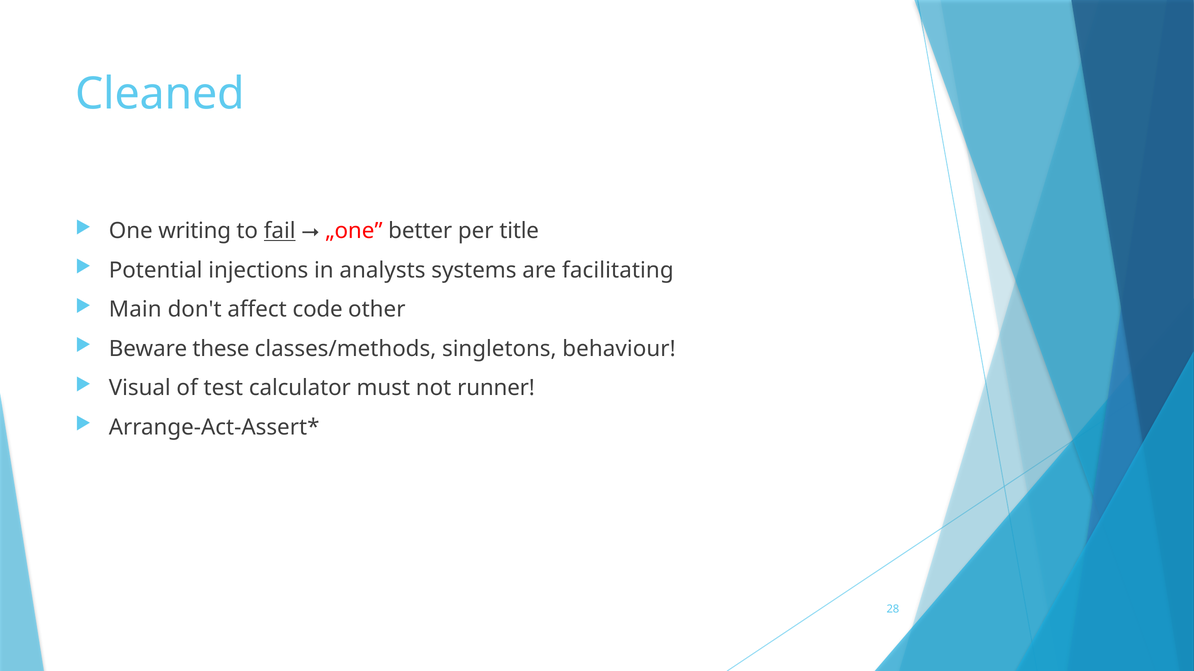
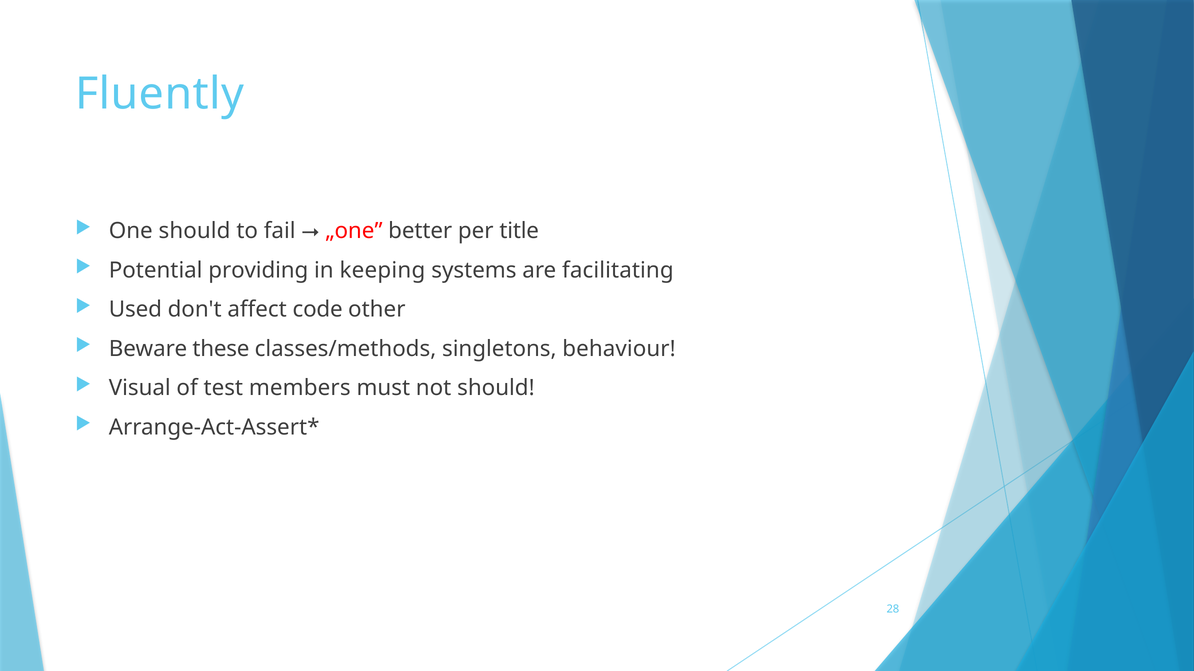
Cleaned: Cleaned -> Fluently (160, 94)
One writing: writing -> should (195, 231)
fail underline: present -> none (280, 231)
injections: injections -> providing (258, 270)
analysts: analysts -> keeping (382, 270)
Main: Main -> Used (135, 310)
calculator: calculator -> members (300, 388)
not runner: runner -> should (496, 388)
